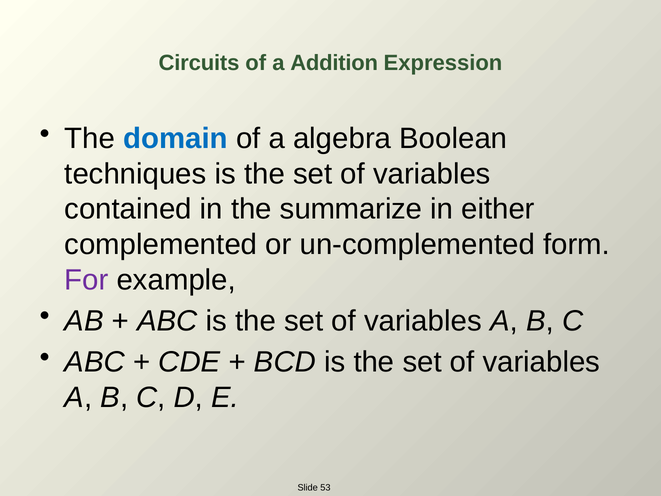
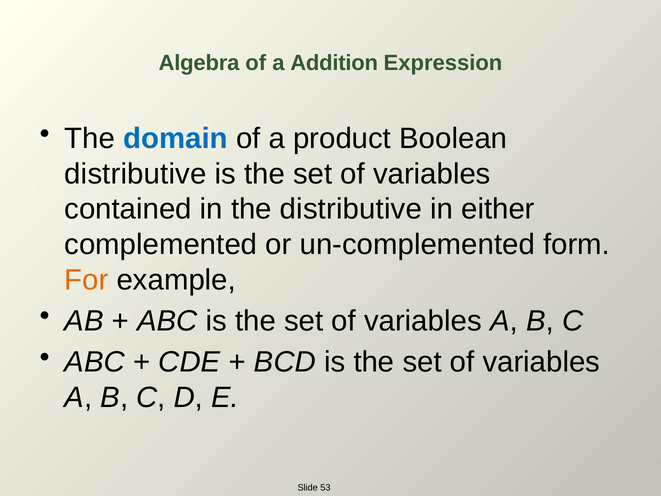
Circuits: Circuits -> Algebra (199, 63)
algebra: algebra -> product (342, 139)
techniques: techniques -> distributive (135, 174)
the summarize: summarize -> distributive (351, 209)
For colour: purple -> orange (86, 280)
